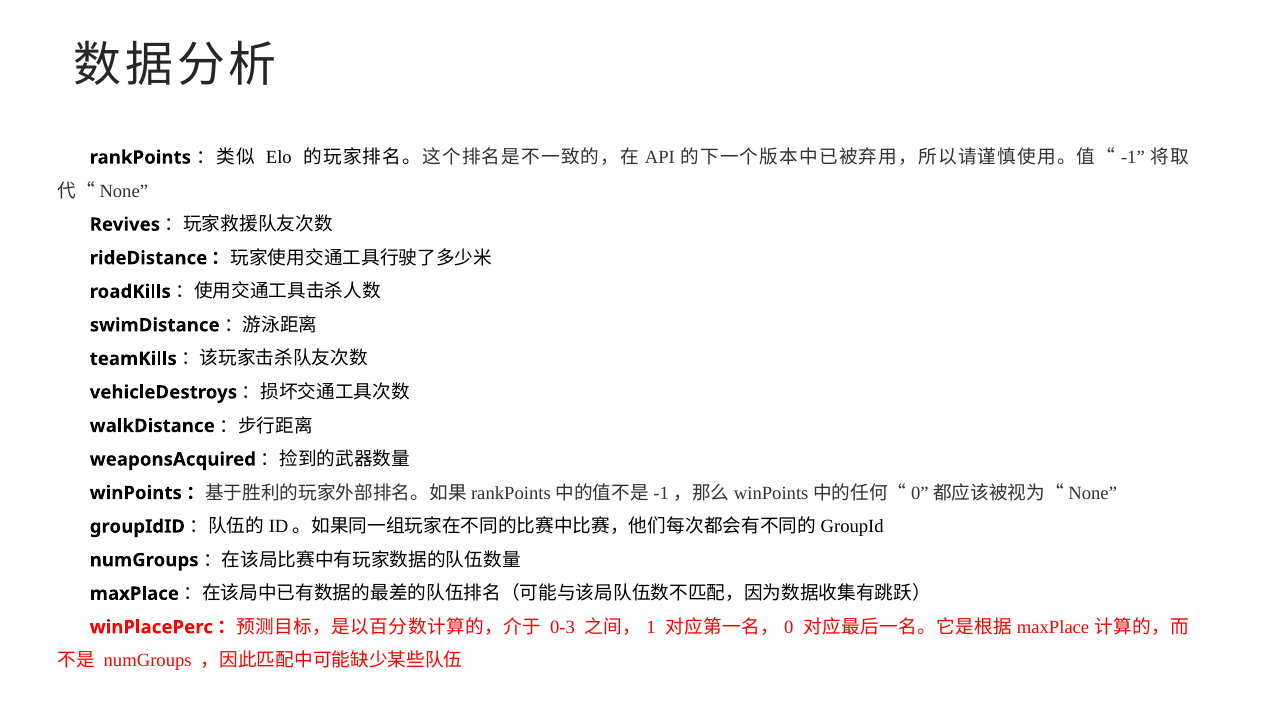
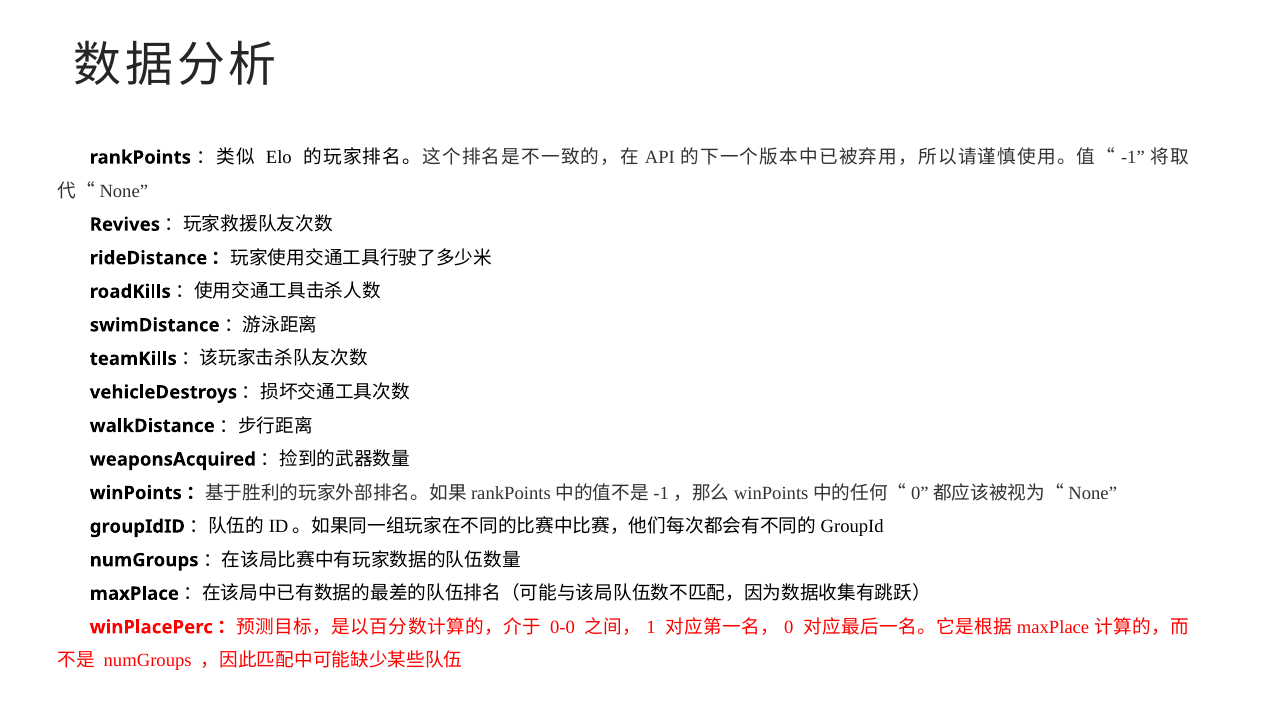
0-3: 0-3 -> 0-0 (563, 627)
